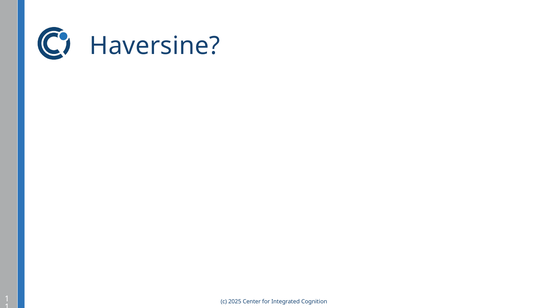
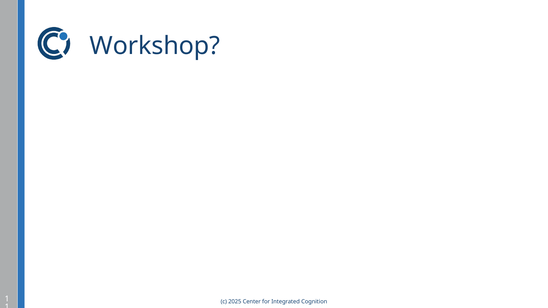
Haversine: Haversine -> Workshop (155, 46)
